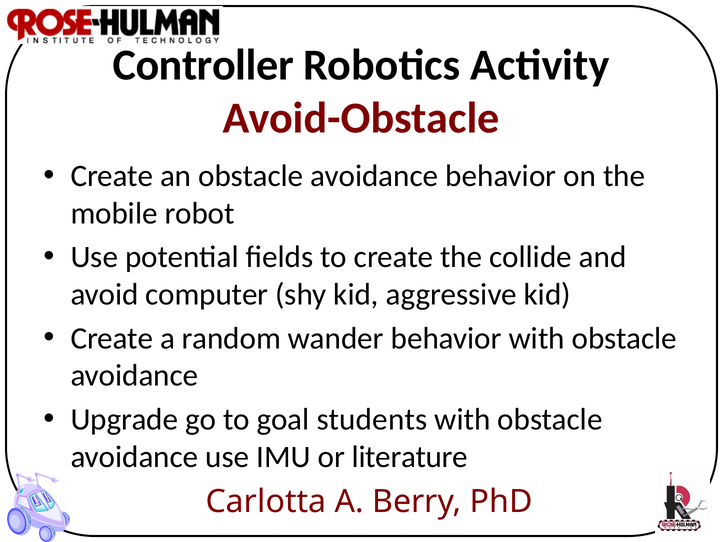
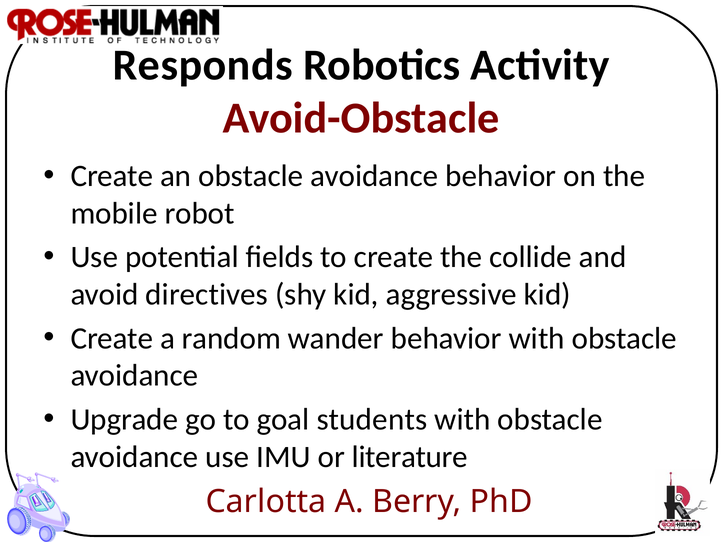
Controller: Controller -> Responds (203, 65)
computer: computer -> directives (207, 295)
